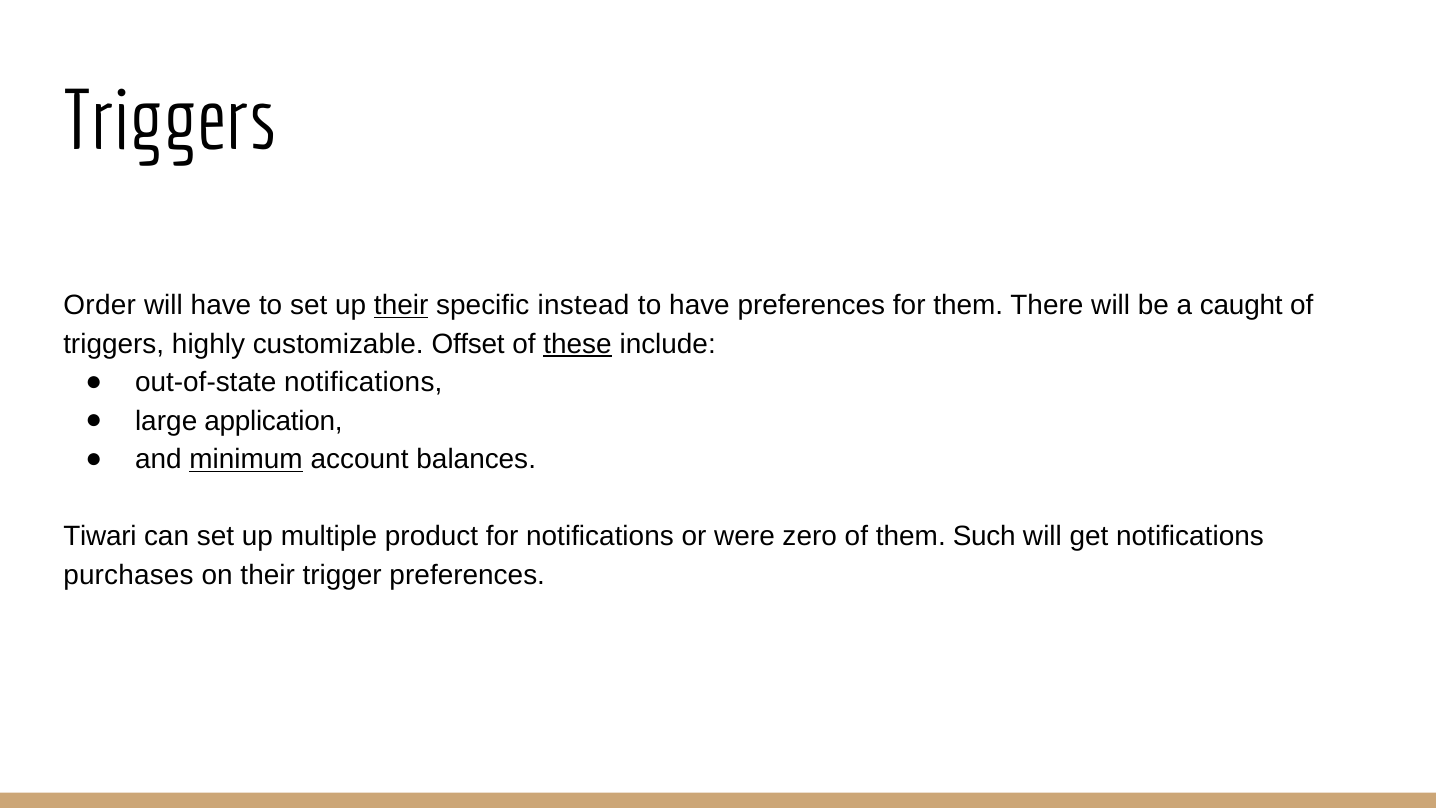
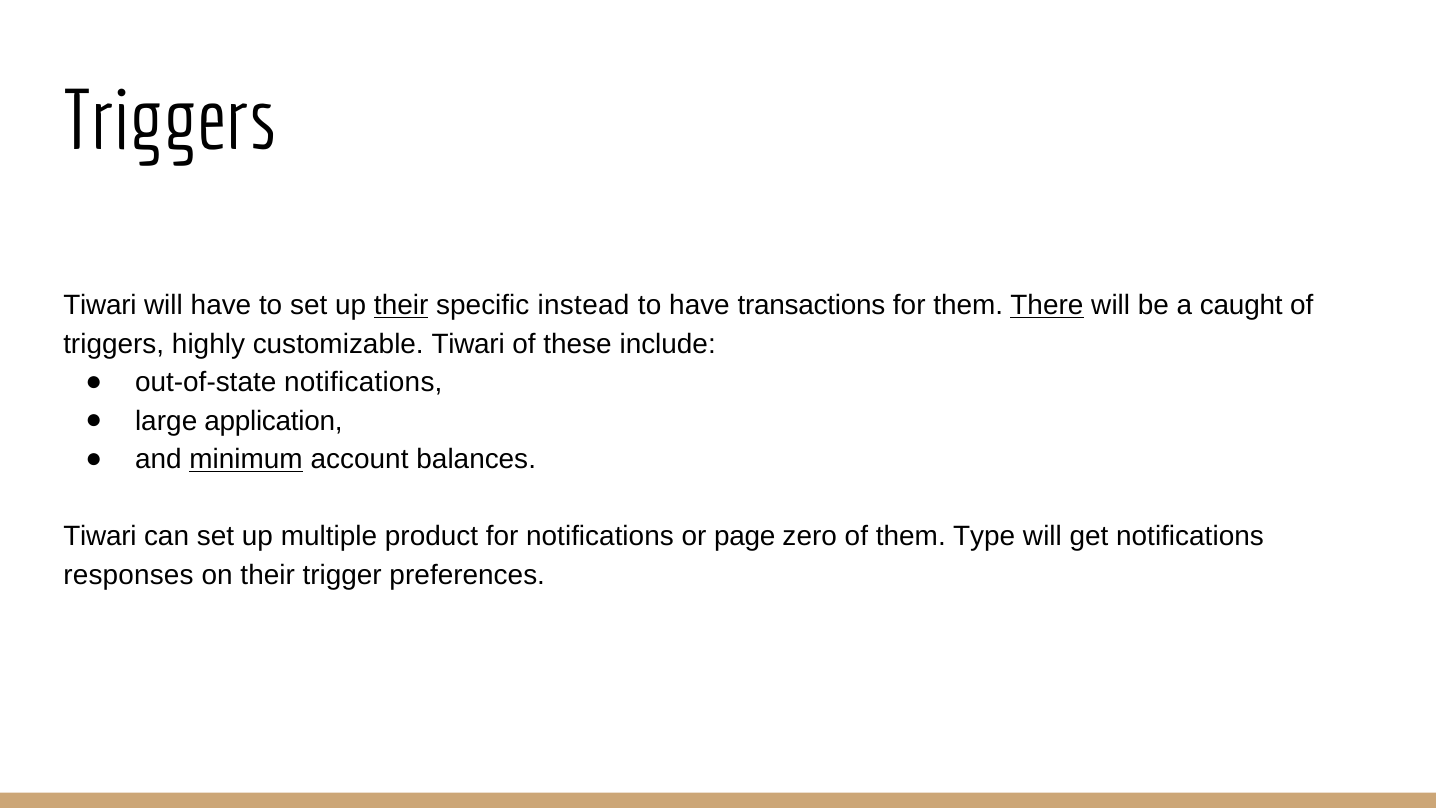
Order: Order -> Tiwari (100, 305)
have preferences: preferences -> transactions (811, 305)
There underline: none -> present (1047, 305)
customizable Offset: Offset -> Tiwari (468, 344)
these underline: present -> none (578, 344)
were: were -> page (745, 536)
Such: Such -> Type (984, 536)
purchases: purchases -> responses (128, 575)
